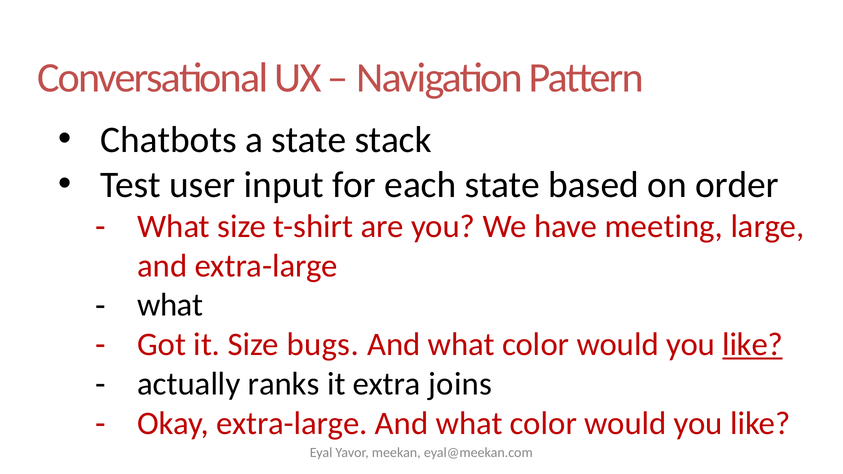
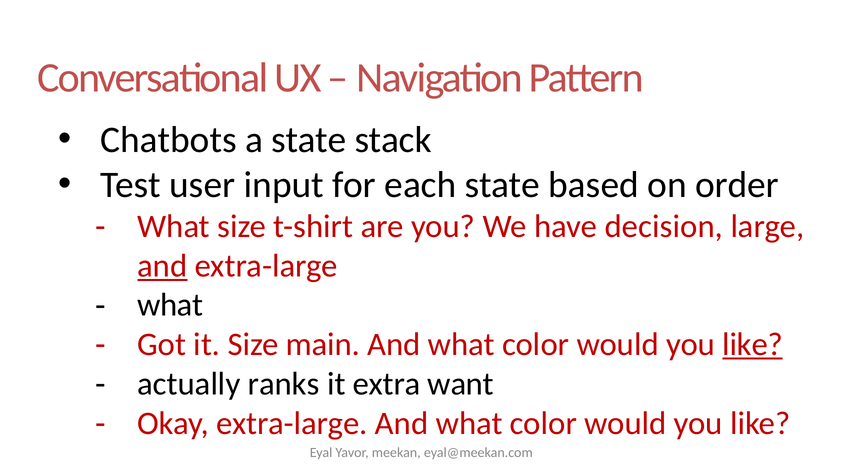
meeting: meeting -> decision (664, 227)
and underline: none -> present (162, 266)
bugs: bugs -> main (323, 345)
joins: joins -> want (461, 384)
